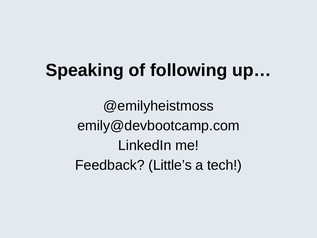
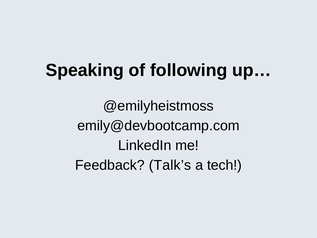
Little’s: Little’s -> Talk’s (170, 165)
